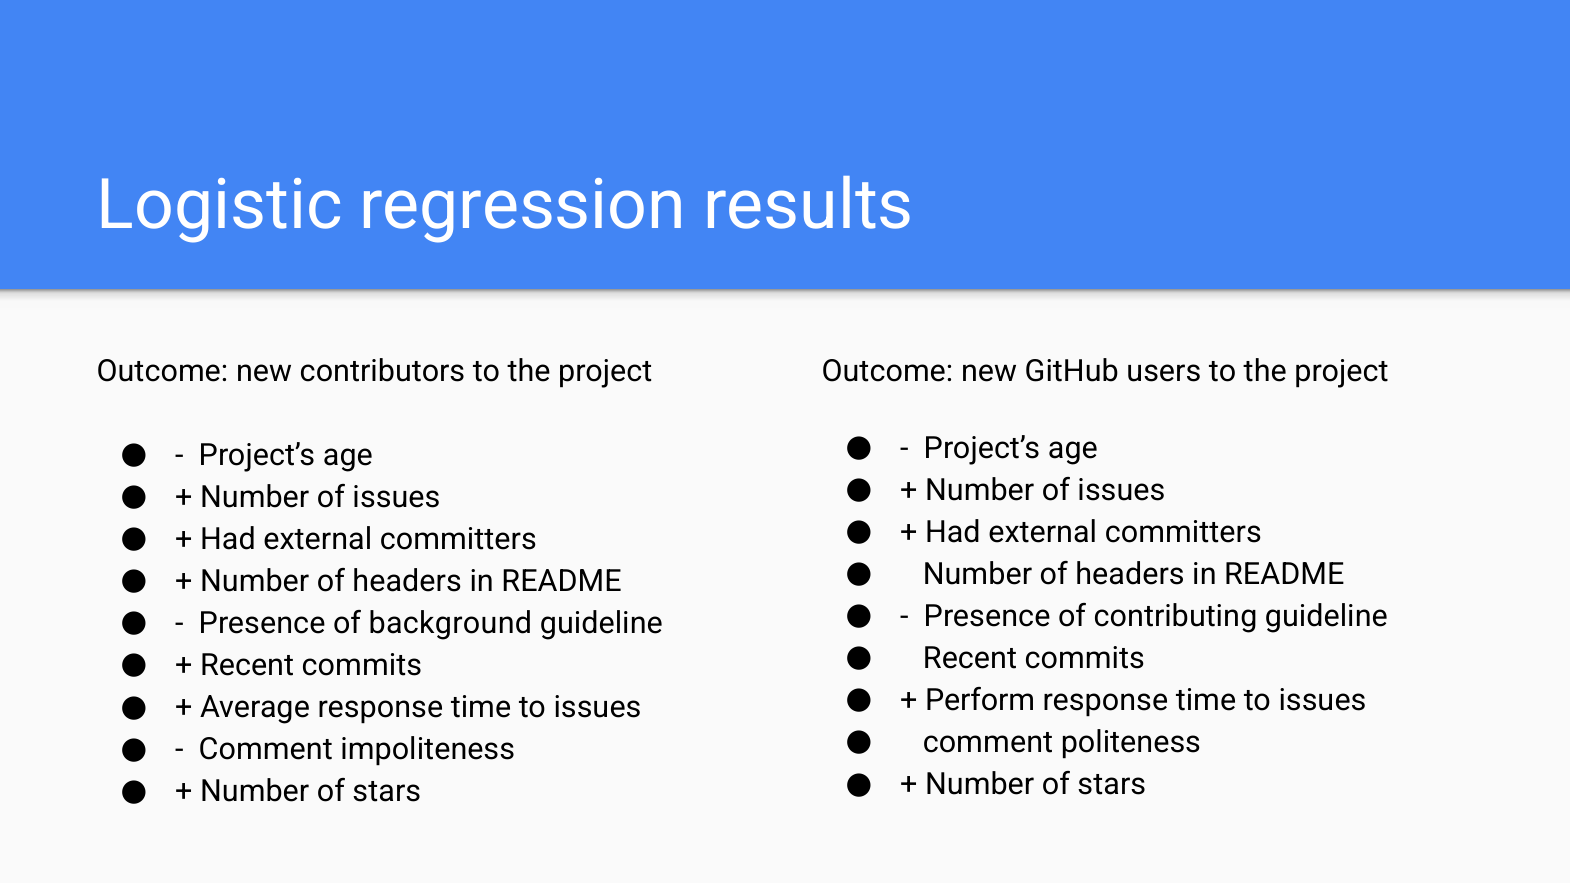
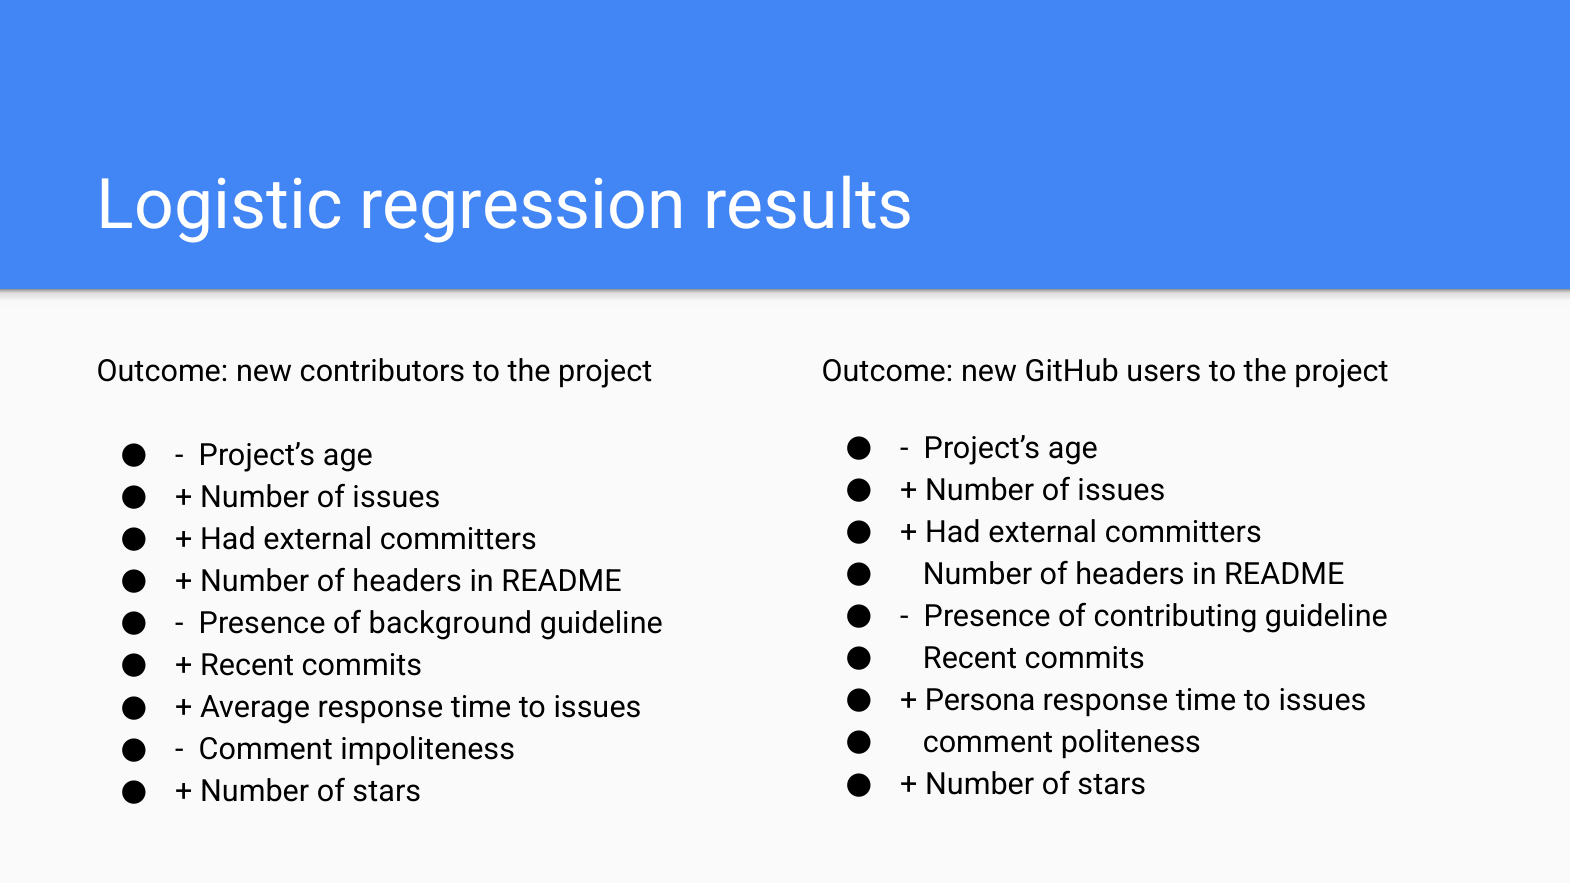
Perform: Perform -> Persona (980, 701)
